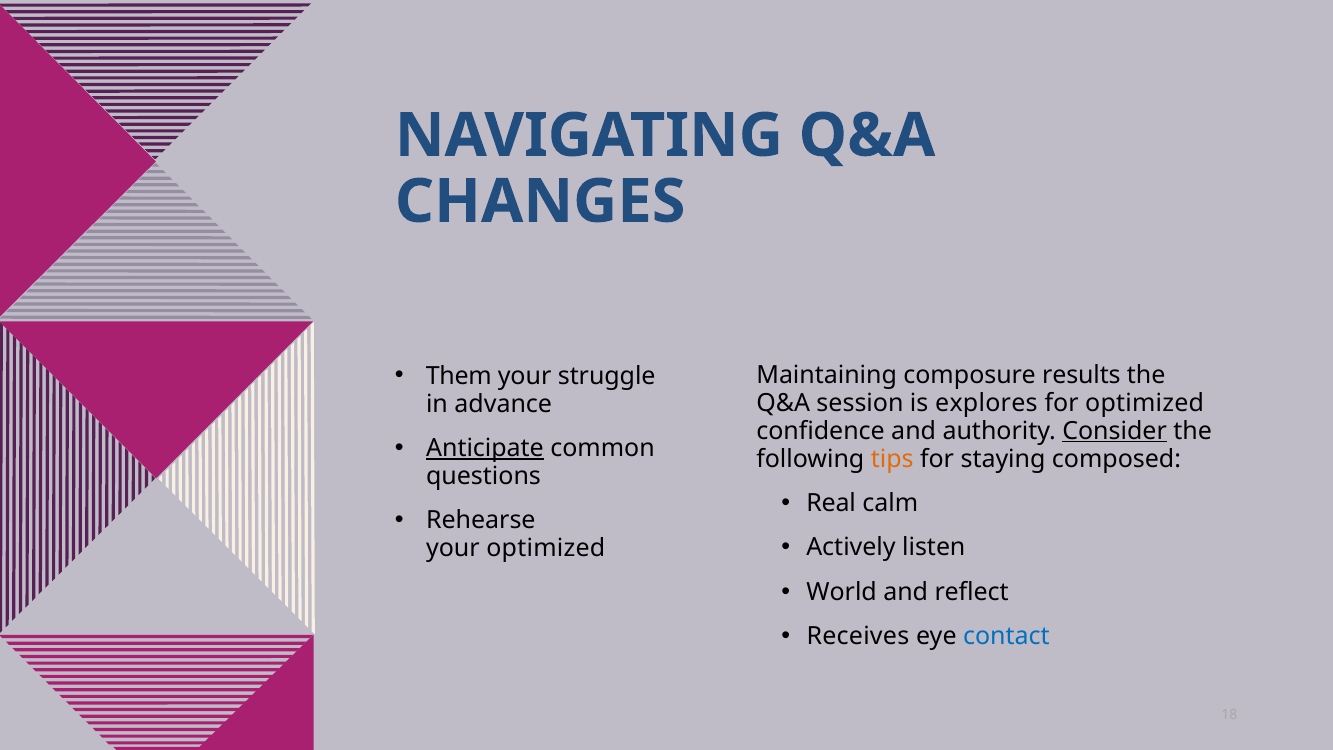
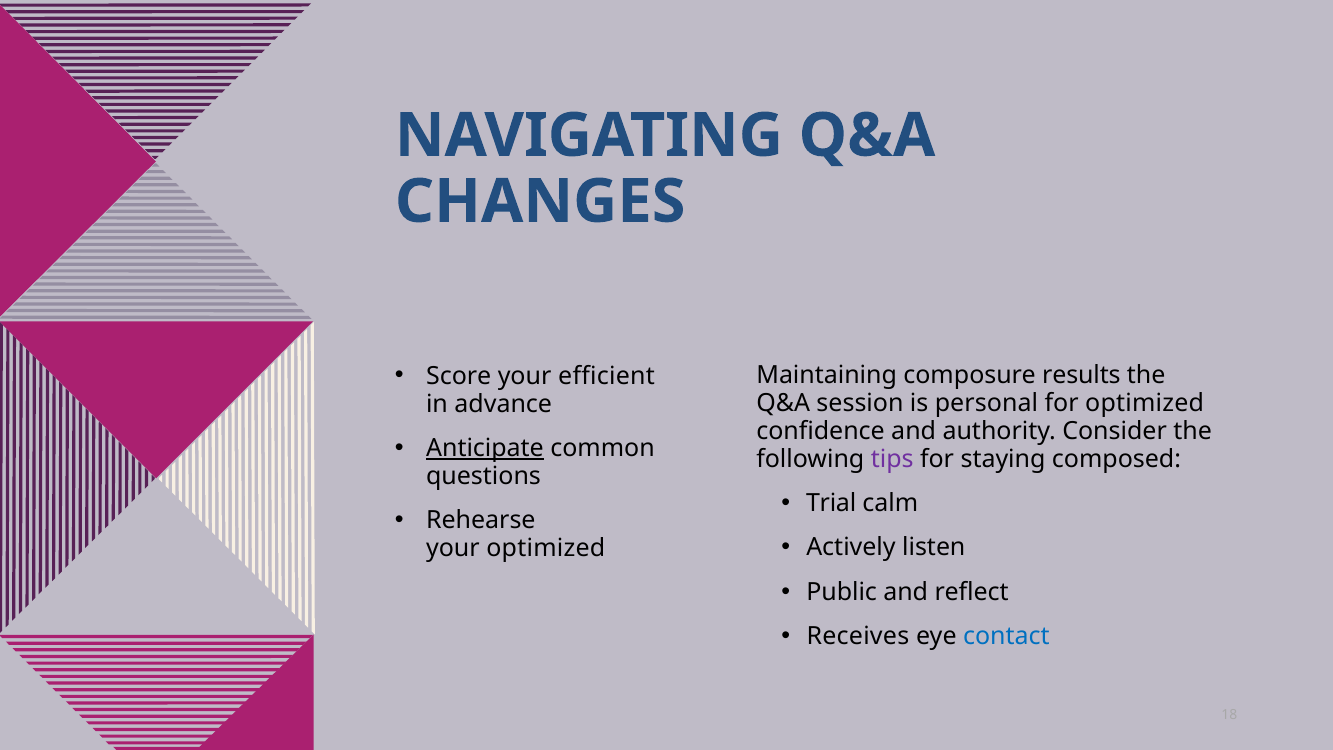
Them: Them -> Score (459, 376)
struggle: struggle -> efficient (607, 376)
explores: explores -> personal (986, 403)
Consider underline: present -> none (1115, 431)
tips colour: orange -> purple (892, 459)
Real: Real -> Trial (831, 503)
World: World -> Public (842, 592)
